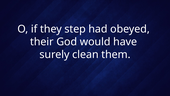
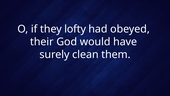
step: step -> lofty (75, 29)
